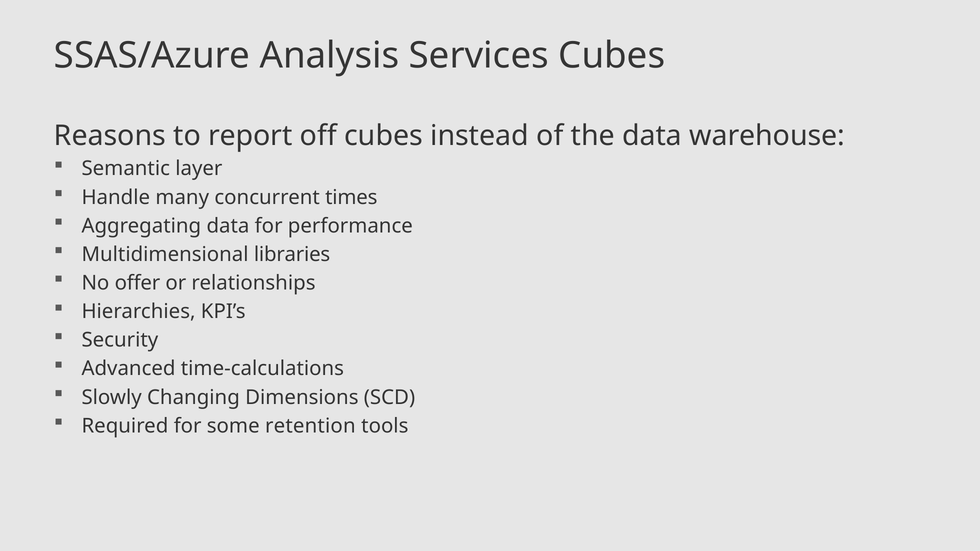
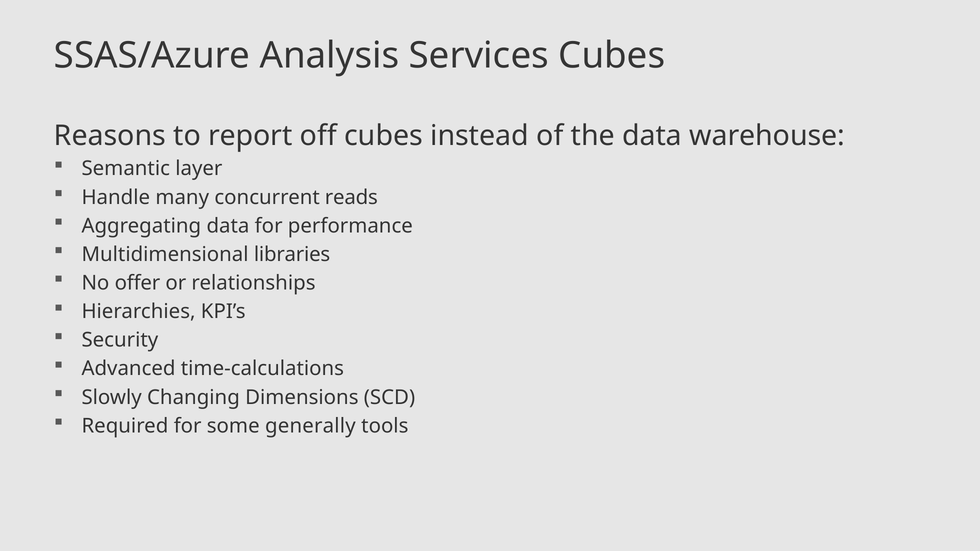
times: times -> reads (351, 197)
retention: retention -> generally (310, 426)
